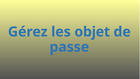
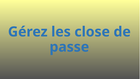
objet: objet -> close (92, 32)
